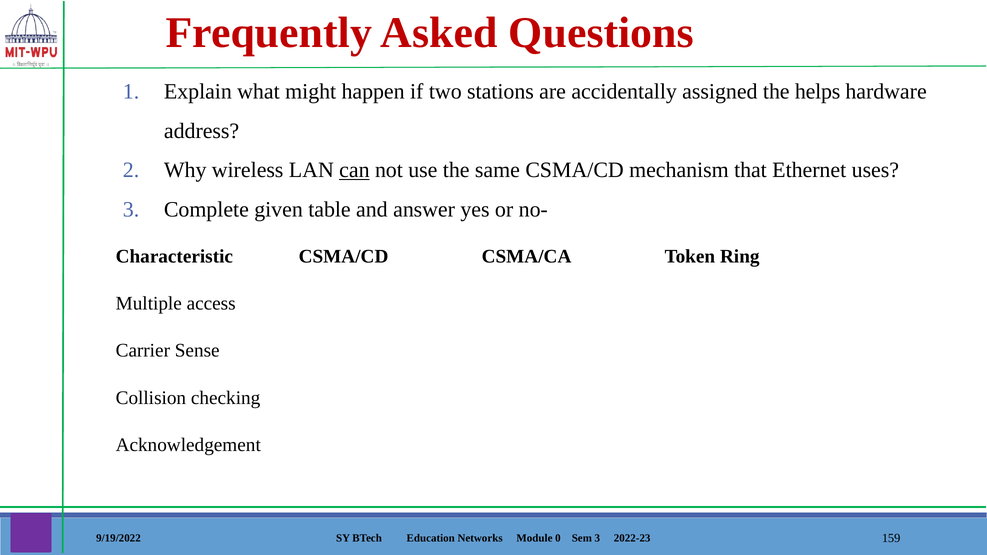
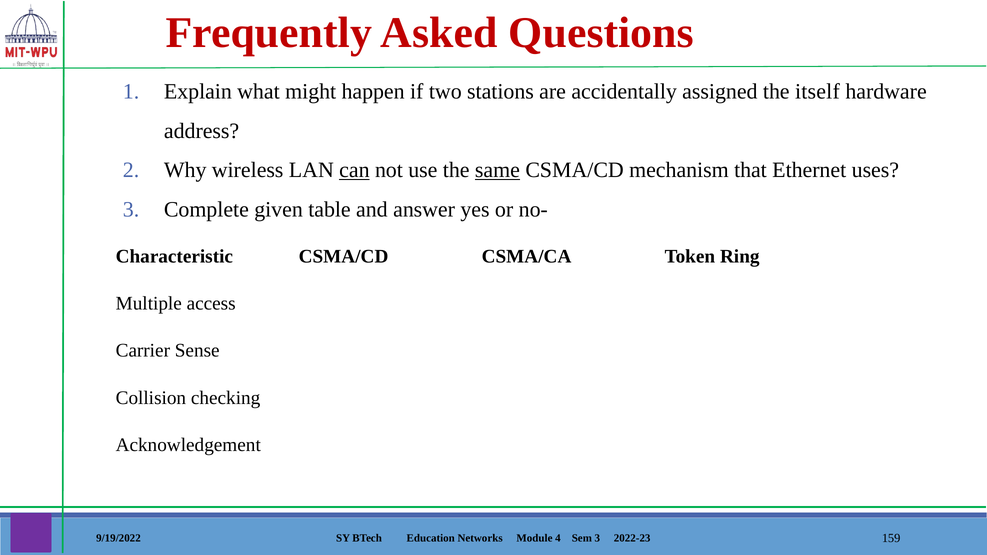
helps: helps -> itself (817, 91)
same underline: none -> present (497, 170)
0: 0 -> 4 (558, 538)
